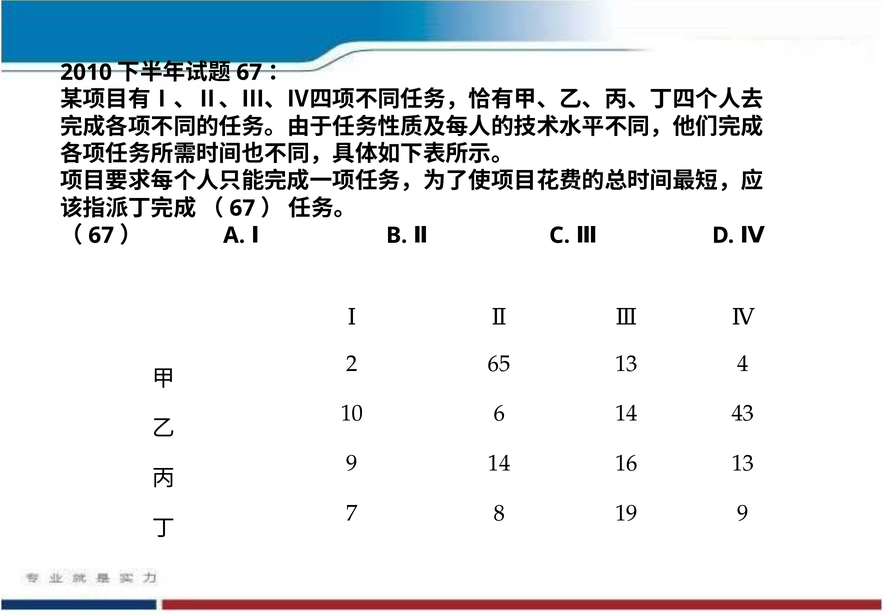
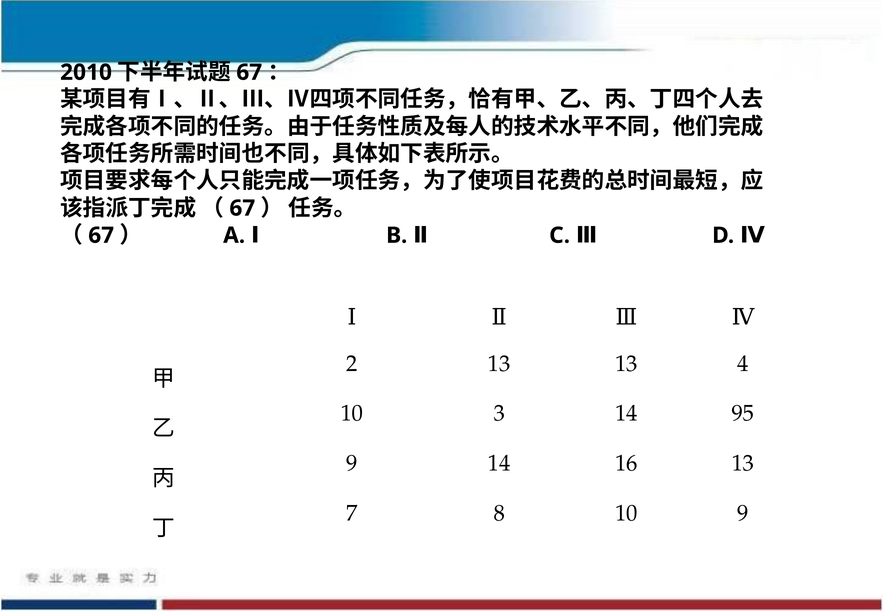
2 65: 65 -> 13 (499, 364)
6: 6 -> 3 (499, 414)
43: 43 -> 95 (743, 414)
8 19: 19 -> 10 (626, 513)
